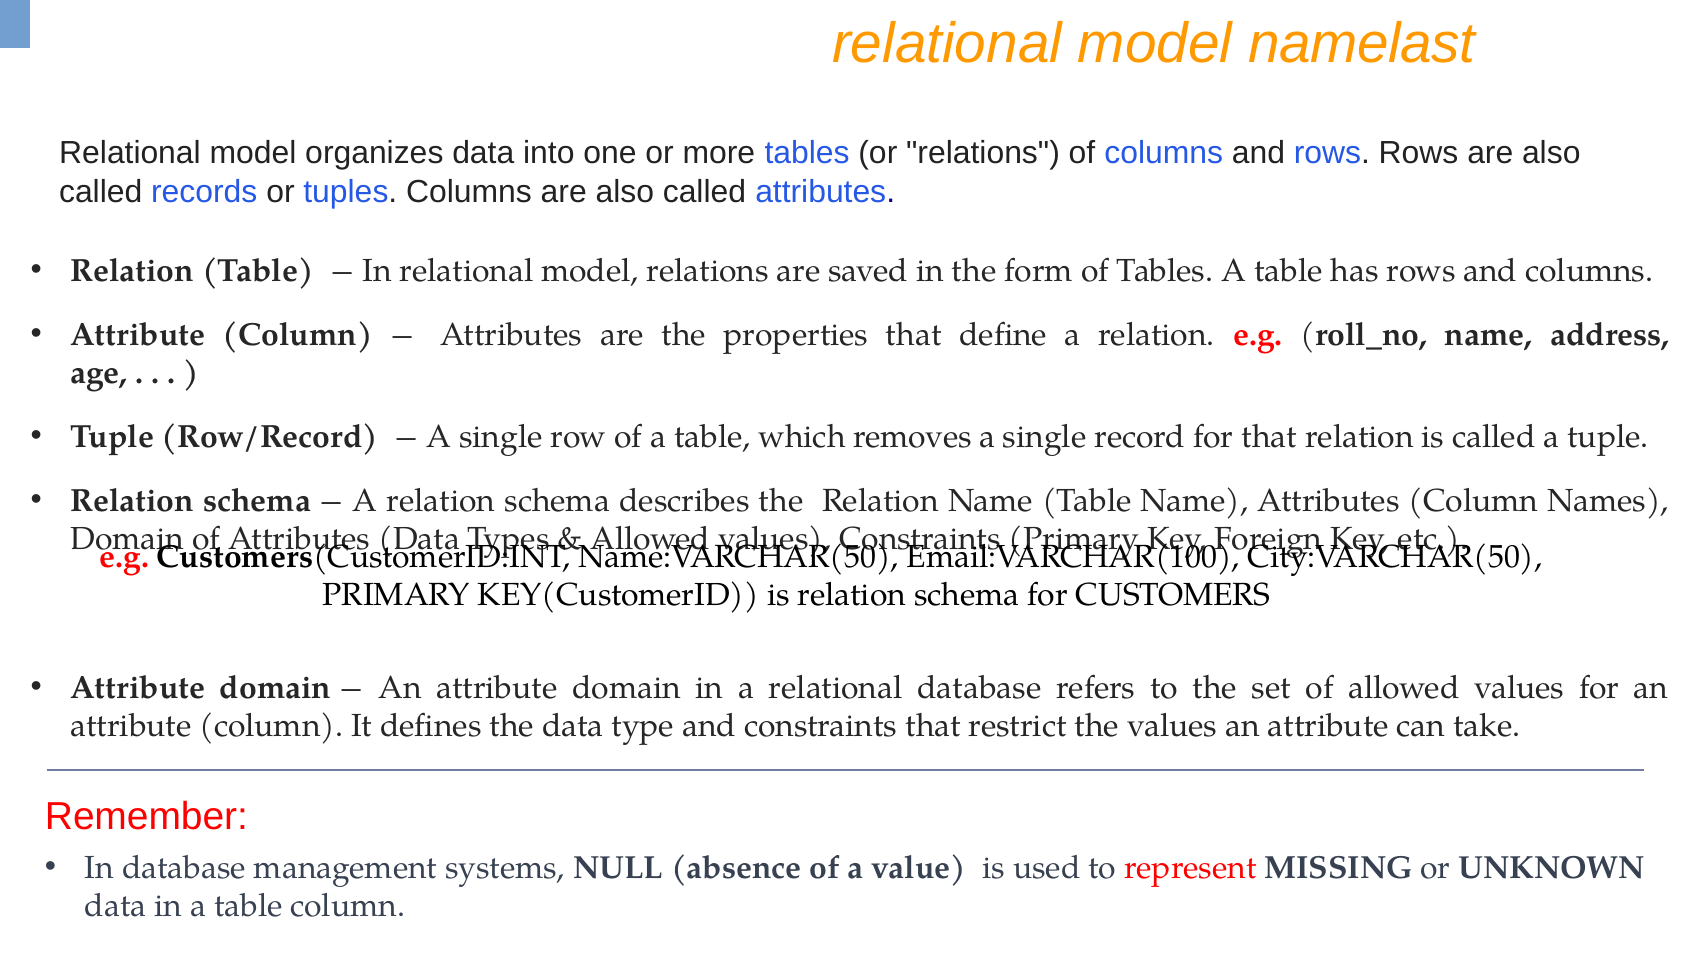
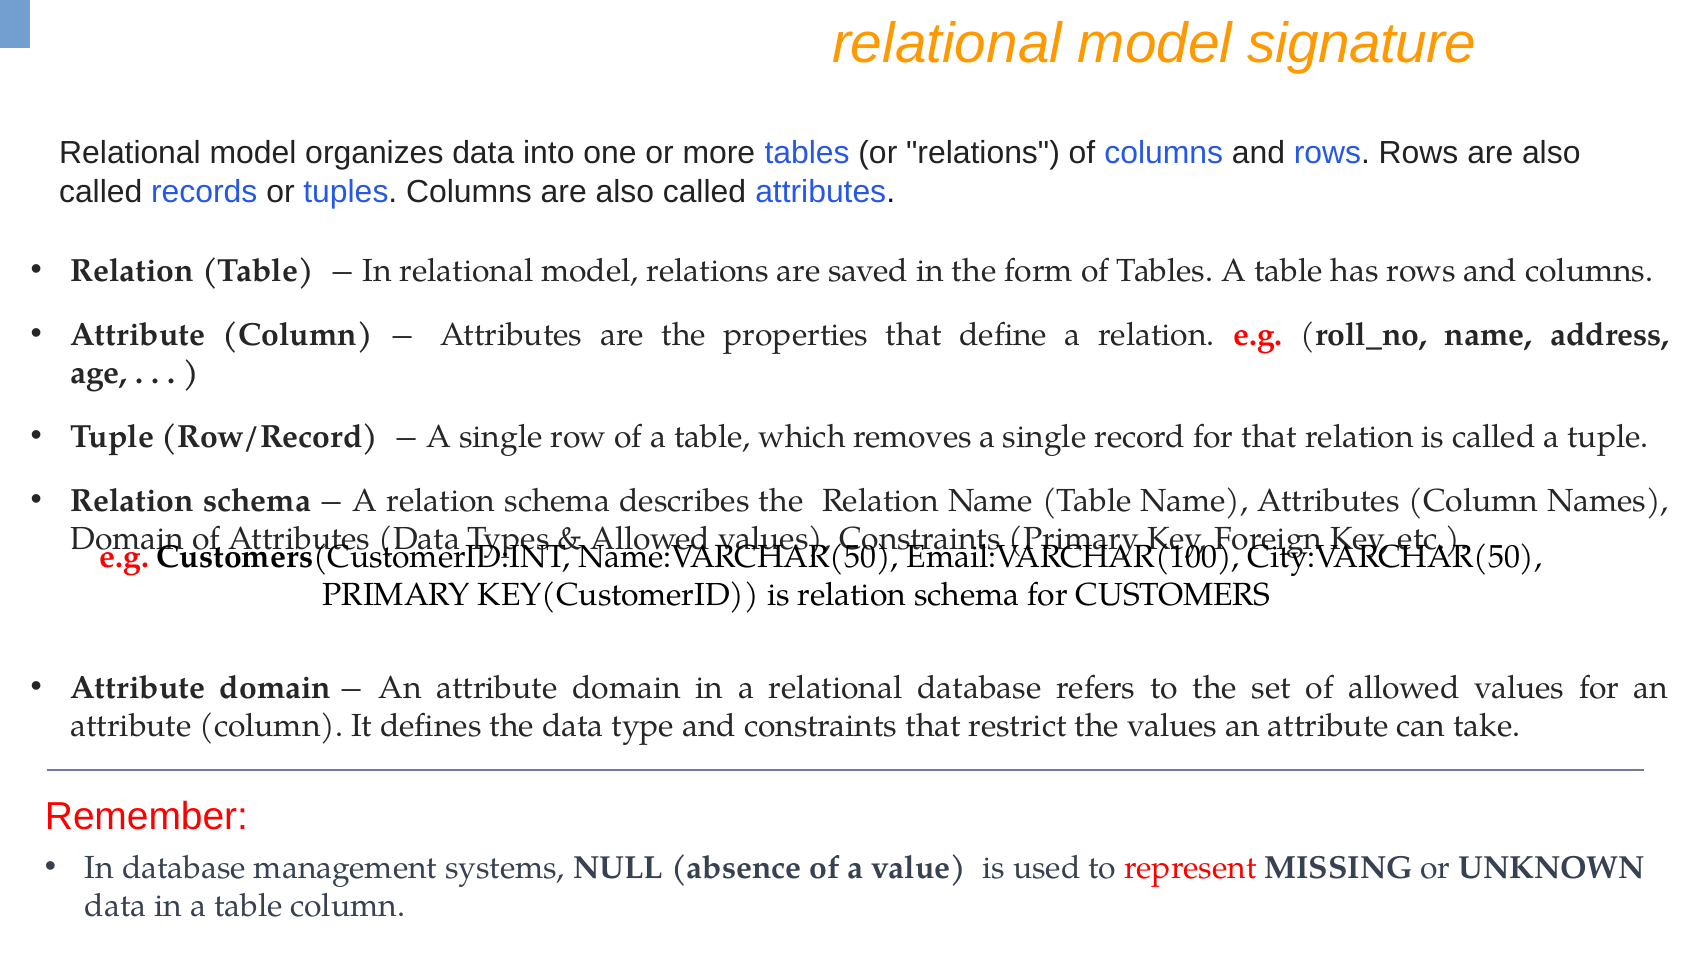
namelast: namelast -> signature (1362, 44)
